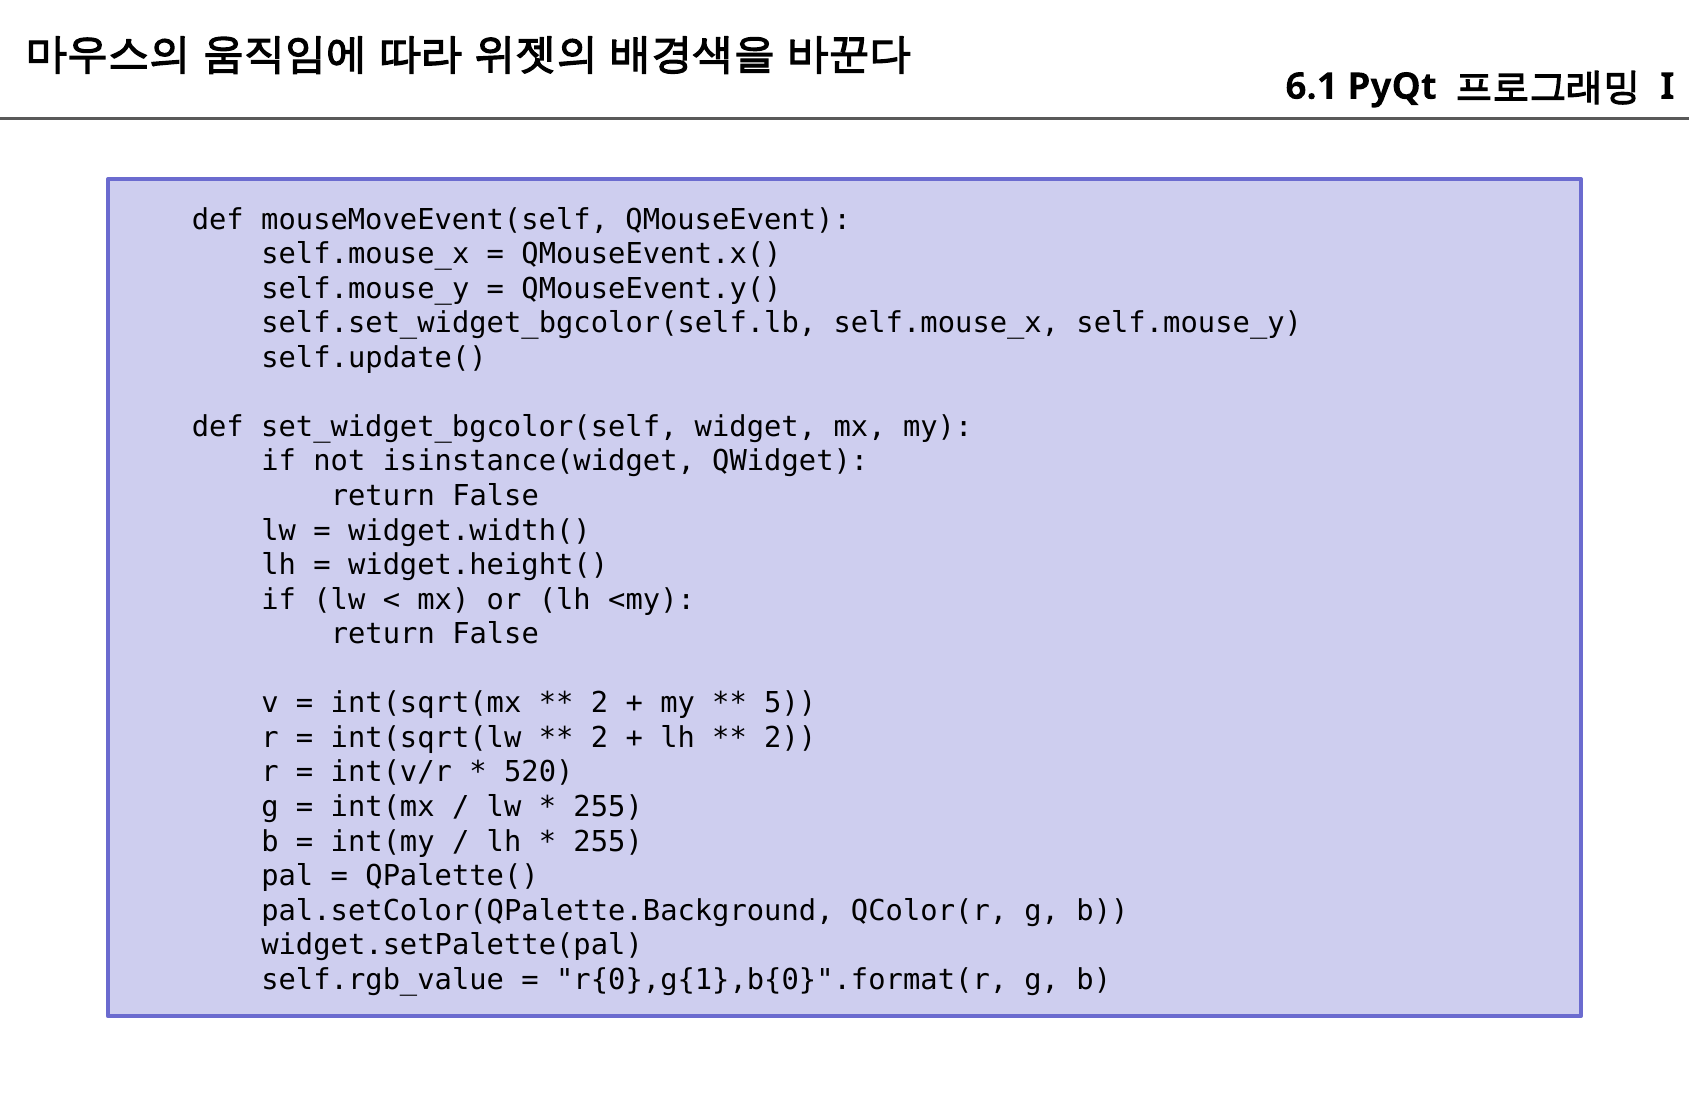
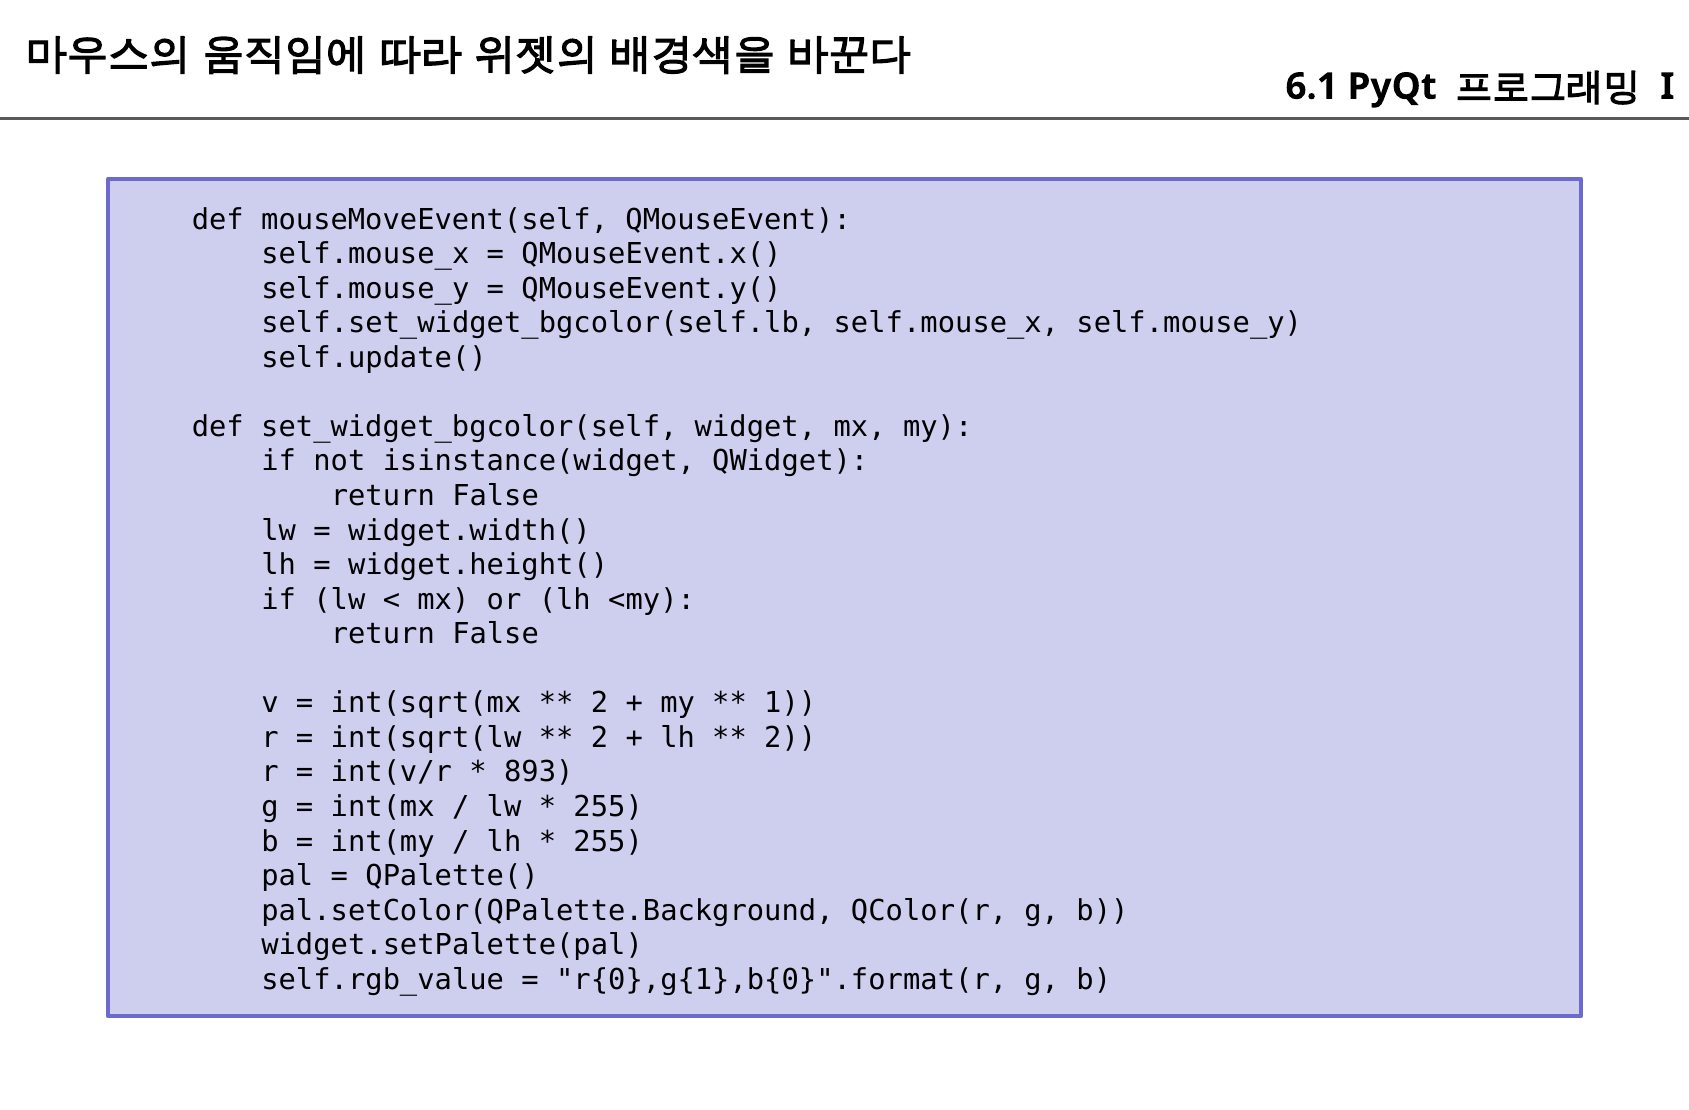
5: 5 -> 1 (790, 703)
520: 520 -> 893 (539, 772)
